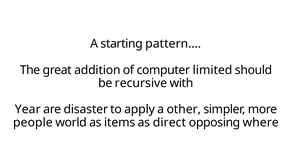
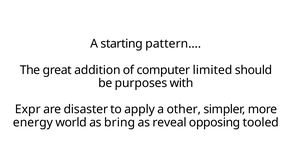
recursive: recursive -> purposes (141, 83)
Year: Year -> Expr (28, 109)
people: people -> energy (33, 122)
items: items -> bring (120, 122)
direct: direct -> reveal (170, 122)
where: where -> tooled (261, 122)
